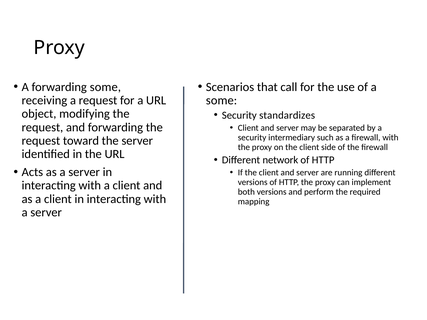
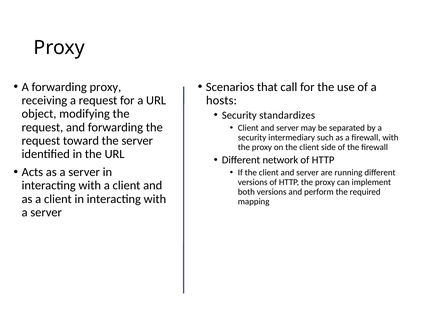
forwarding some: some -> proxy (105, 87)
some: some -> hosts (222, 101)
